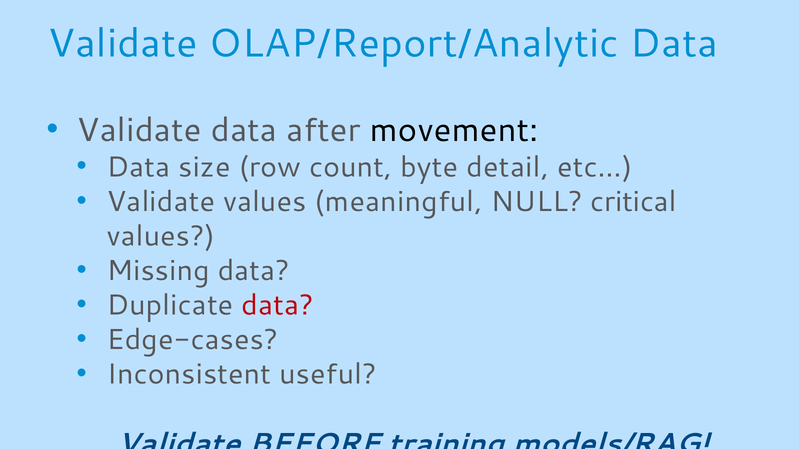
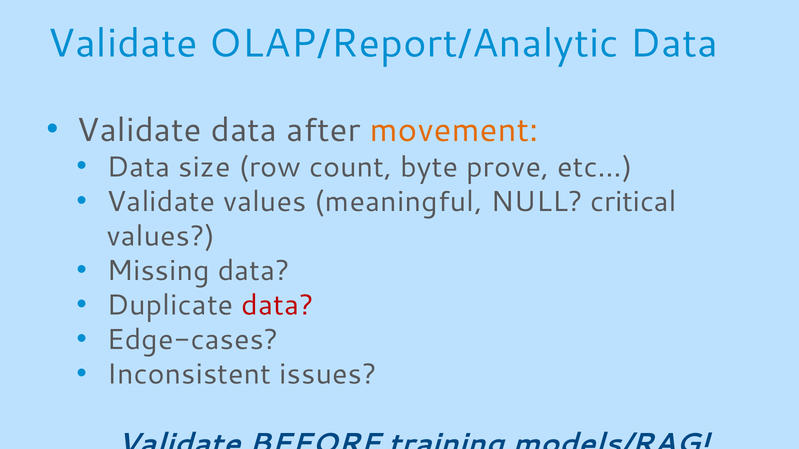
movement colour: black -> orange (454, 130)
detail: detail -> prove (508, 167)
useful: useful -> issues (328, 375)
